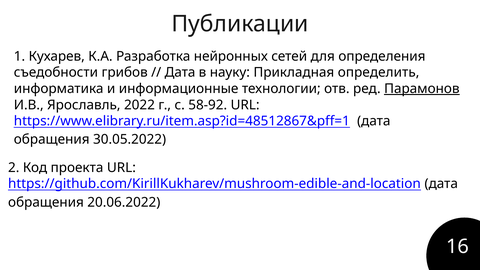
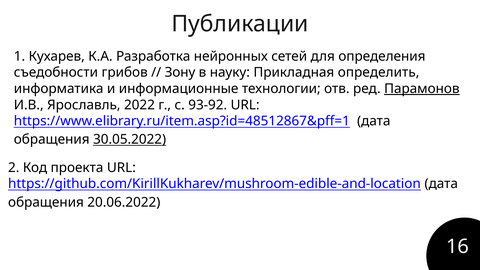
Дата: Дата -> Зону (180, 73)
58-92: 58-92 -> 93-92 (208, 105)
30.05.2022 underline: none -> present (130, 140)
